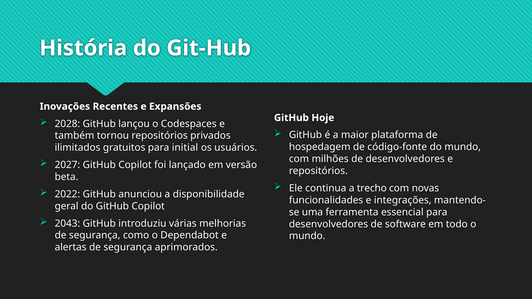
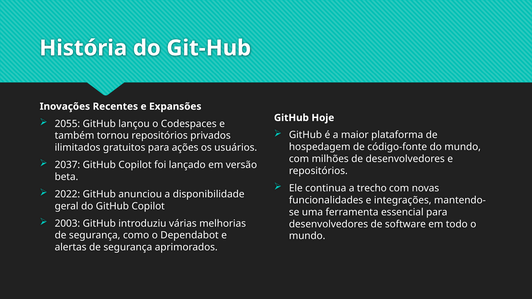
2028: 2028 -> 2055 (67, 124)
initial: initial -> ações (185, 148)
2027: 2027 -> 2037 (67, 165)
2043: 2043 -> 2003 (67, 224)
